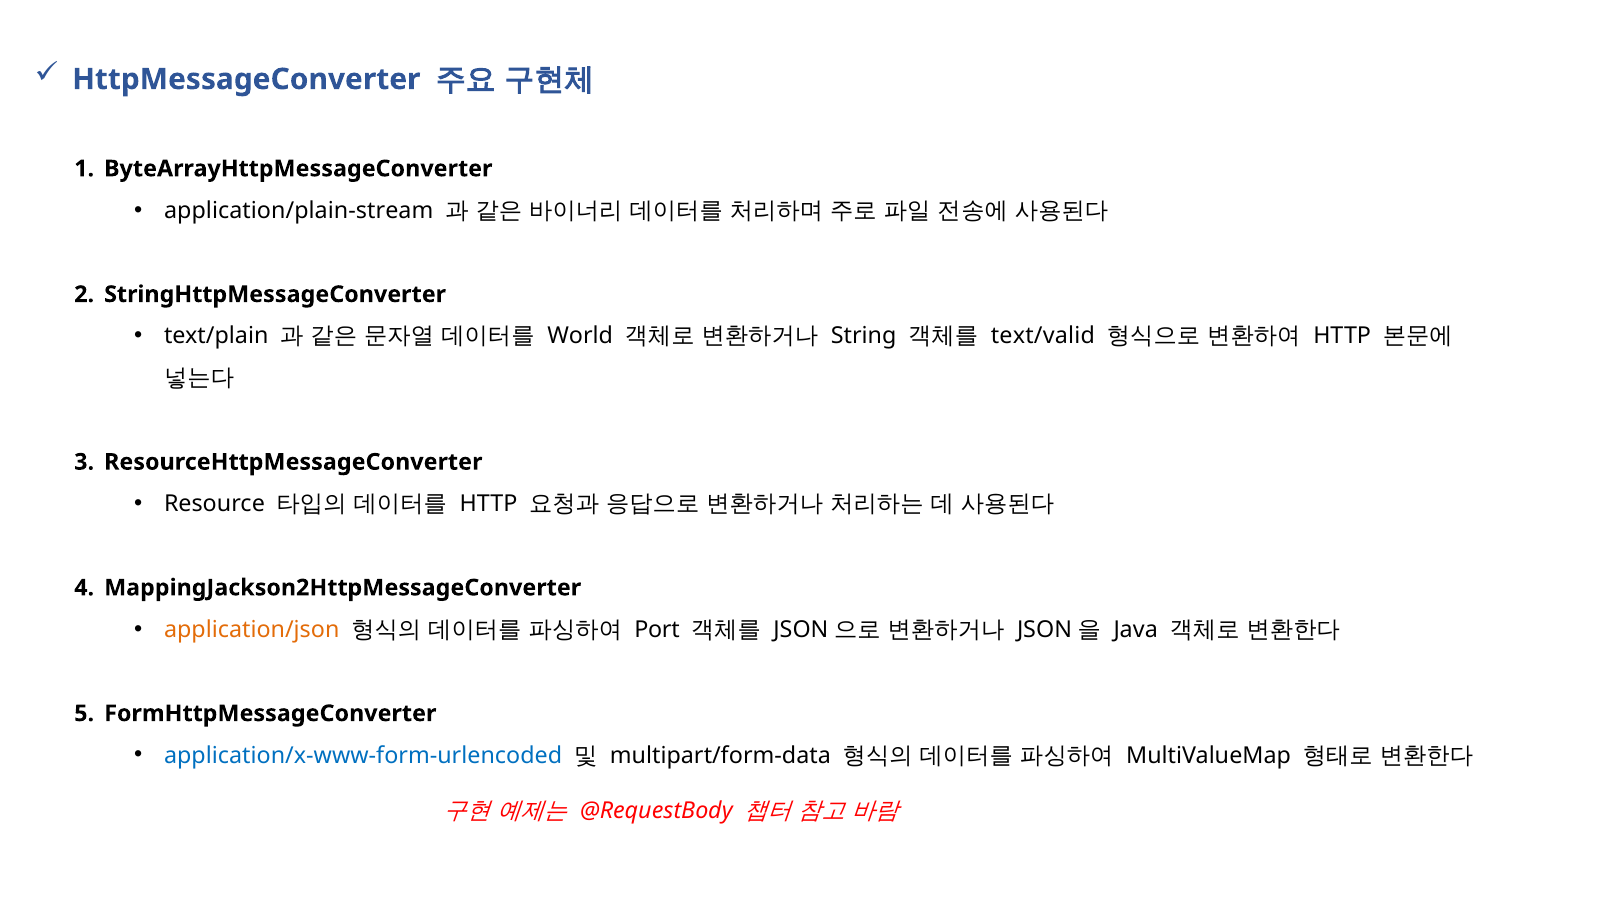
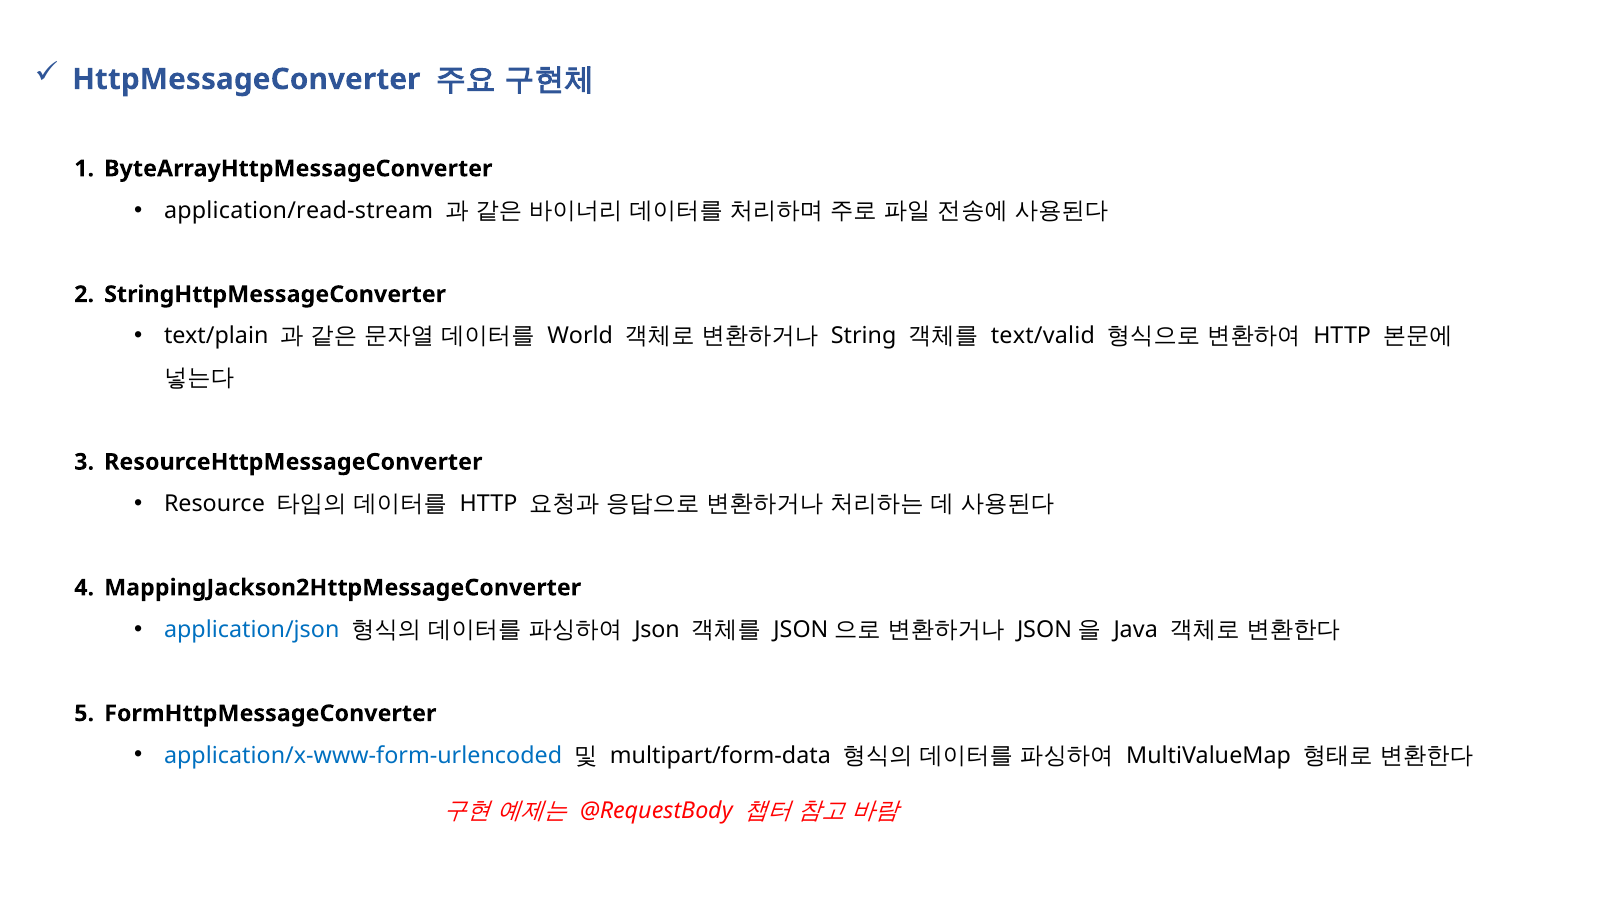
application/plain-stream: application/plain-stream -> application/read-stream (299, 211)
application/json colour: orange -> blue (252, 630)
Port: Port -> Json (657, 630)
